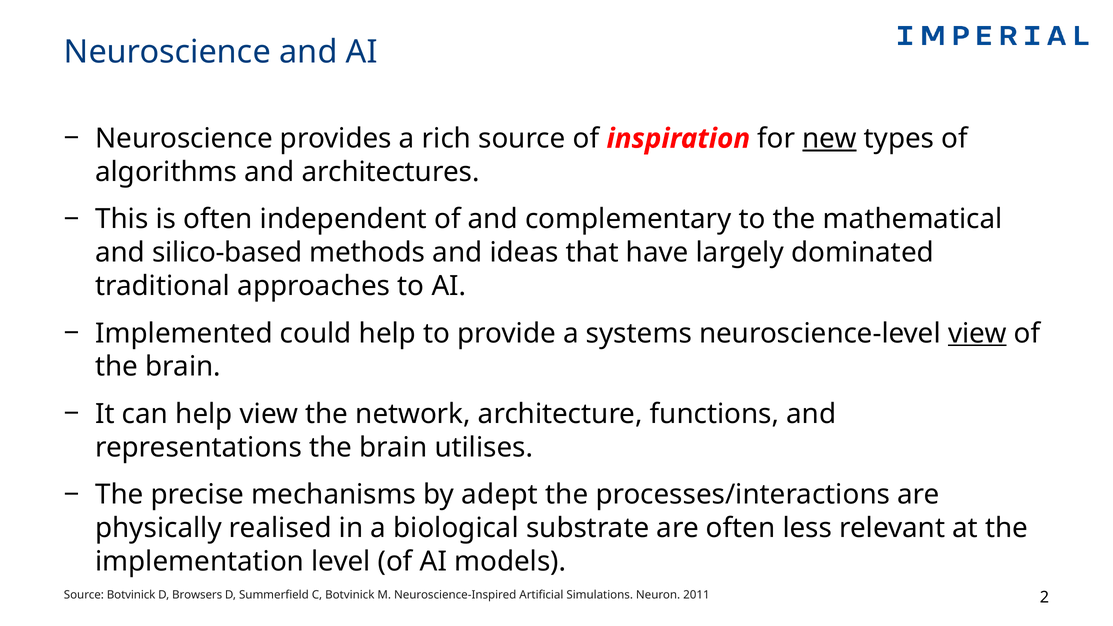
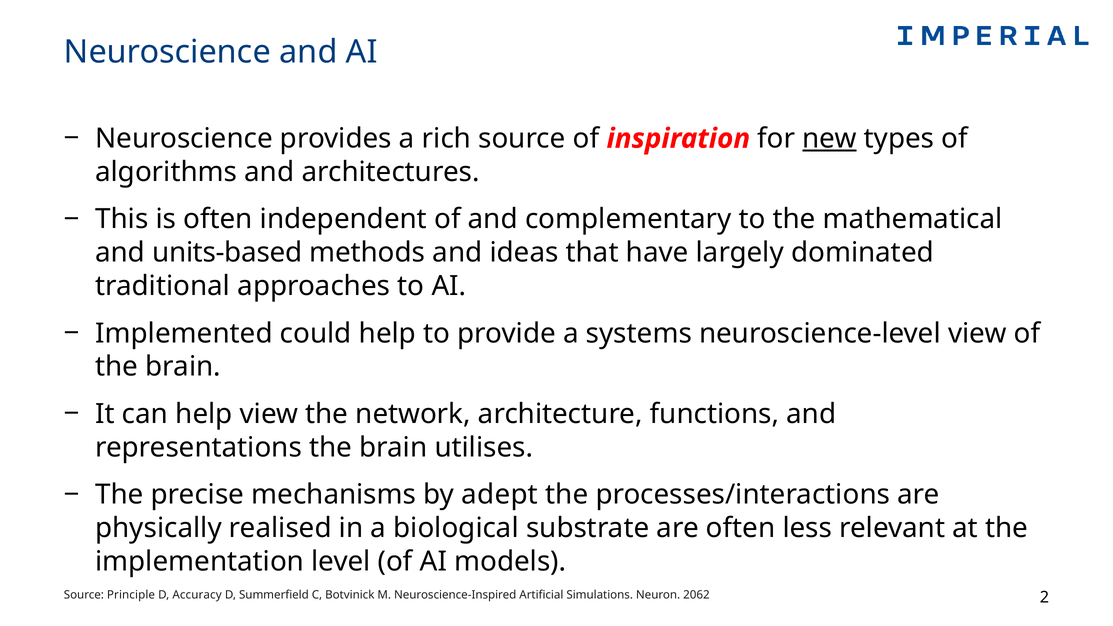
silico-based: silico-based -> units-based (227, 253)
view underline: present -> none (977, 333)
Source Botvinick: Botvinick -> Principle (131, 595)
Browsers: Browsers -> Accuracy (197, 595)
2011: 2011 -> 2062 (696, 595)
